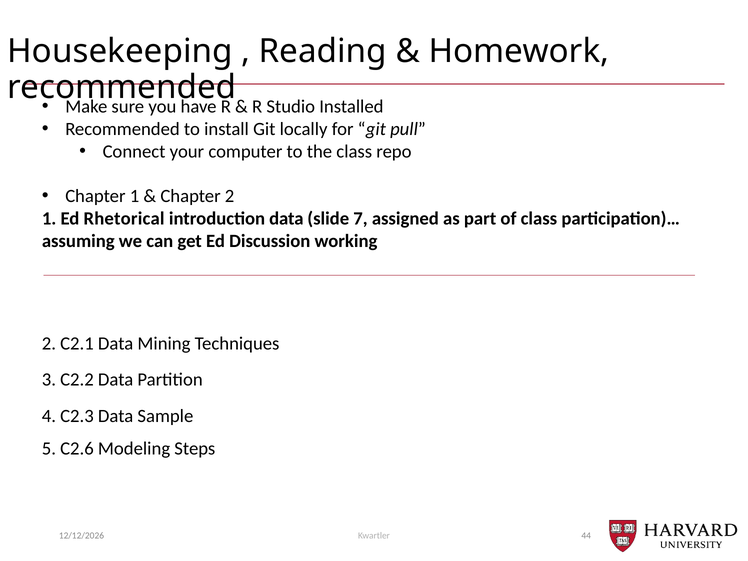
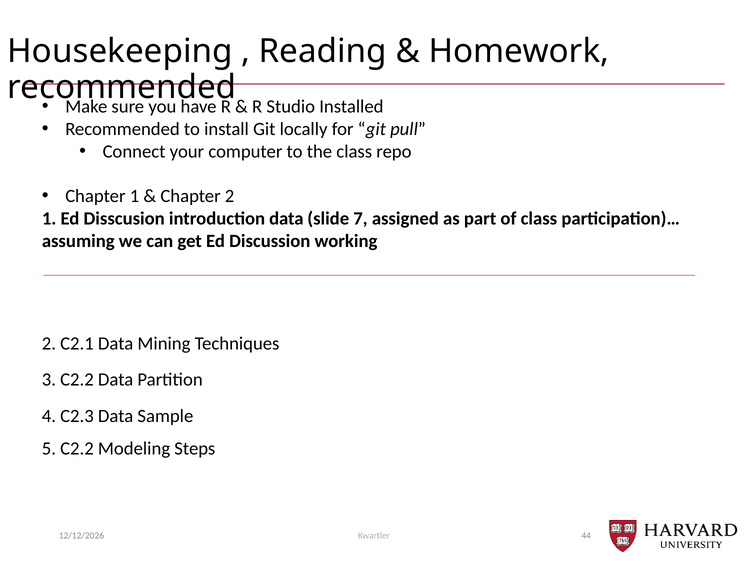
Rhetorical: Rhetorical -> Disscusion (124, 219)
5 C2.6: C2.6 -> C2.2 (77, 449)
